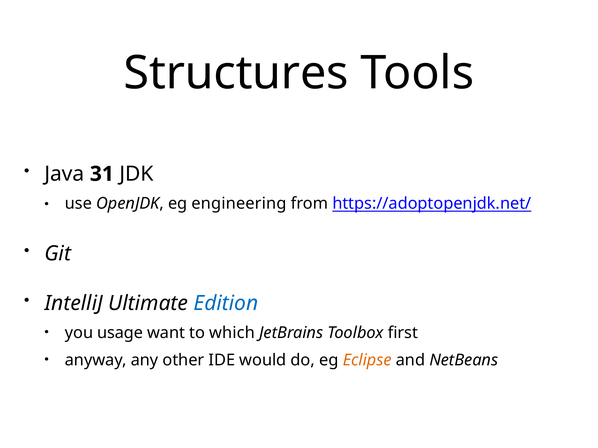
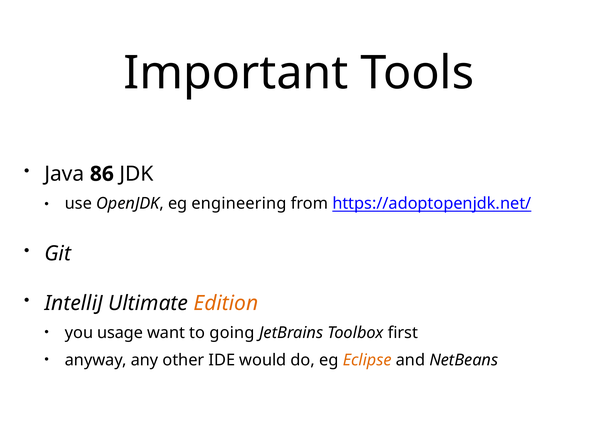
Structures: Structures -> Important (236, 73)
31: 31 -> 86 (102, 174)
Edition colour: blue -> orange (226, 303)
which: which -> going (232, 333)
